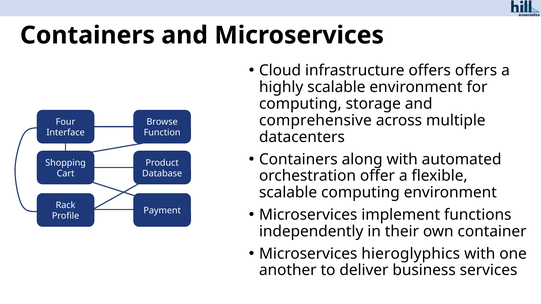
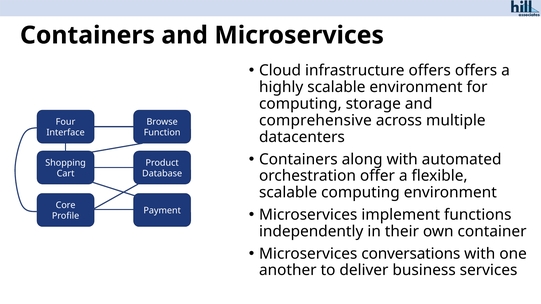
Rack: Rack -> Core (66, 205)
hieroglyphics: hieroglyphics -> conversations (411, 254)
